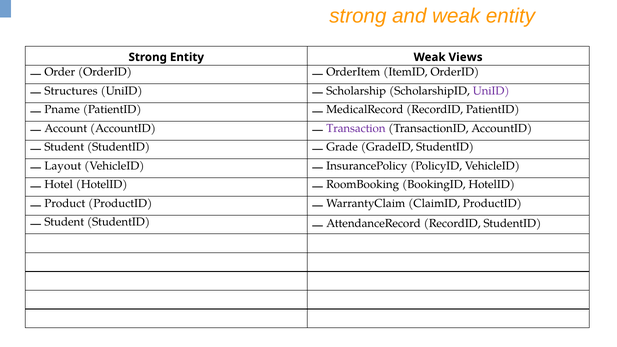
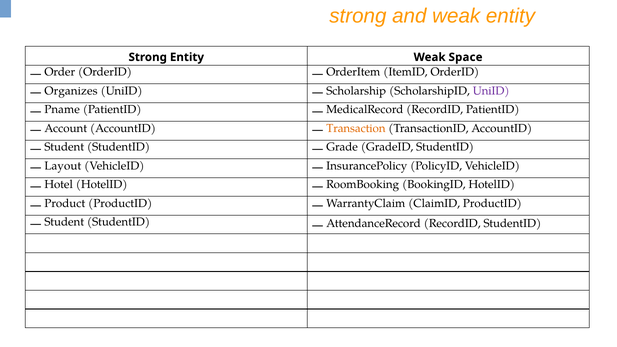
Views: Views -> Space (466, 57)
Structures: Structures -> Organizes (71, 91)
Transaction colour: purple -> orange (356, 128)
